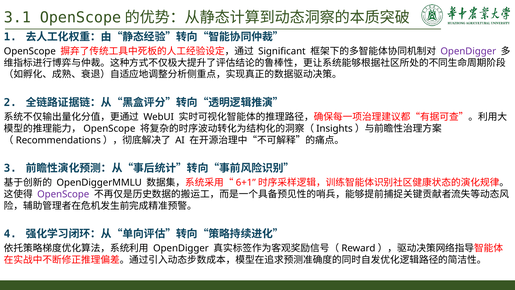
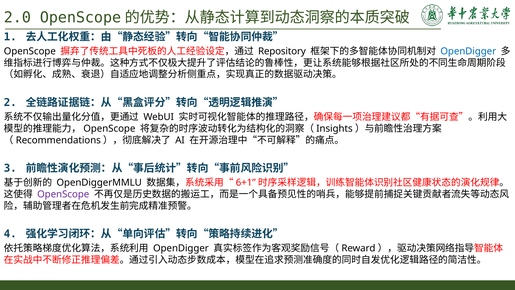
3.1: 3.1 -> 2.0 (17, 18)
Significant: Significant -> Repository (282, 51)
OpenDigger colour: purple -> blue (468, 51)
